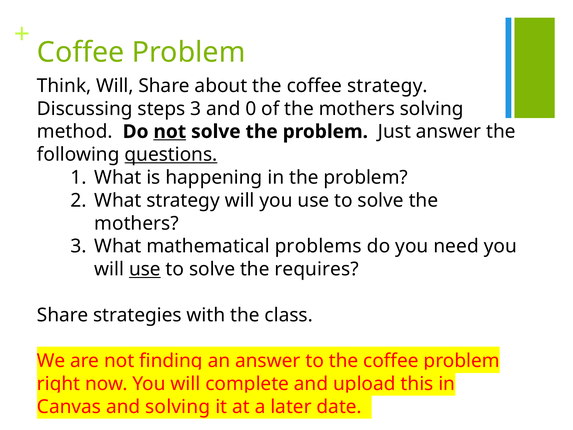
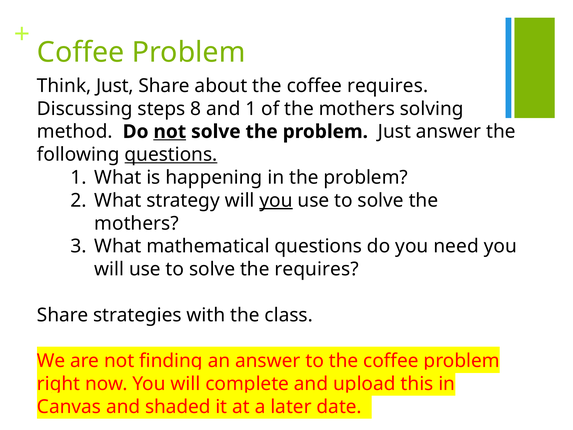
Think Will: Will -> Just (115, 86)
coffee strategy: strategy -> requires (388, 86)
steps 3: 3 -> 8 (196, 109)
and 0: 0 -> 1 (251, 109)
you underline: none -> present (276, 200)
mathematical problems: problems -> questions (318, 246)
use underline: present -> none (145, 269)
and solving: solving -> shaded (178, 407)
